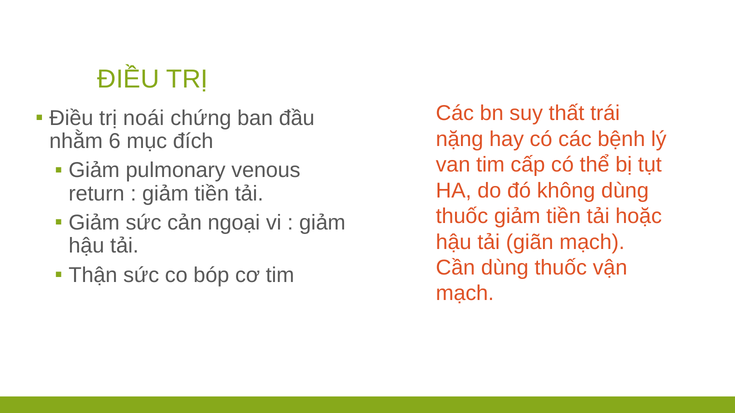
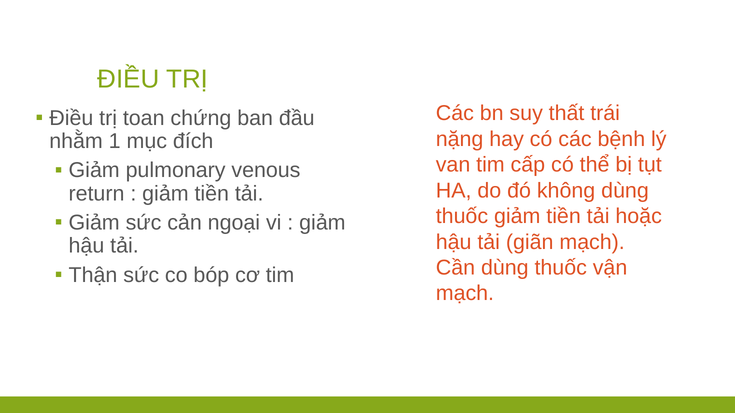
noái: noái -> toan (144, 118)
6: 6 -> 1 (115, 141)
